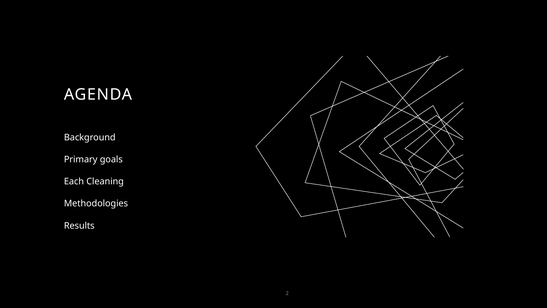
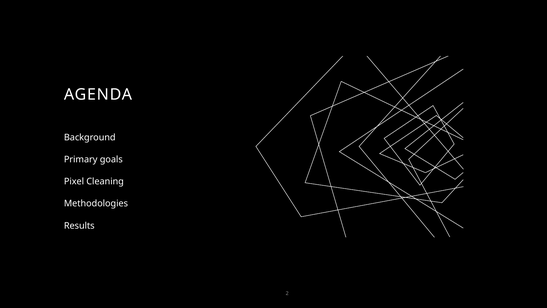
Each: Each -> Pixel (74, 181)
